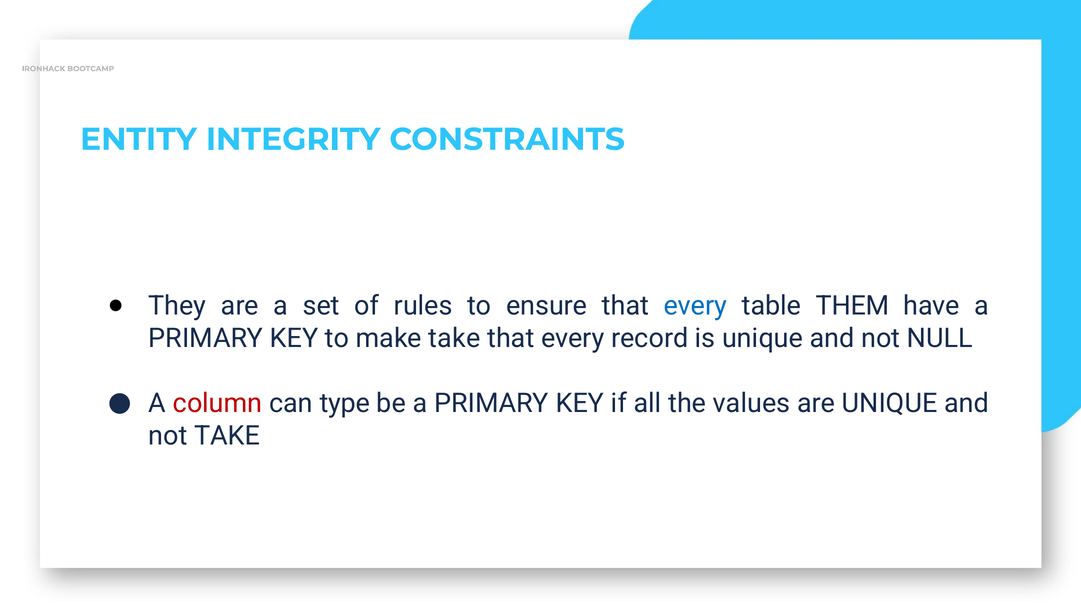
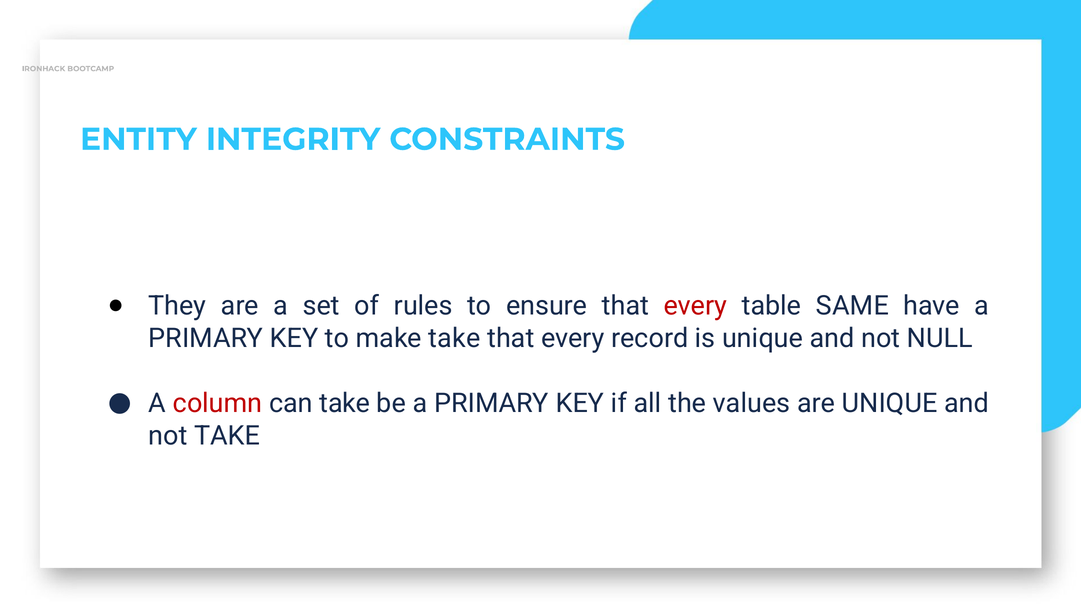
every colour: blue -> red (695, 306)
THEM: THEM -> SAME (852, 306)
can type: type -> take (345, 403)
